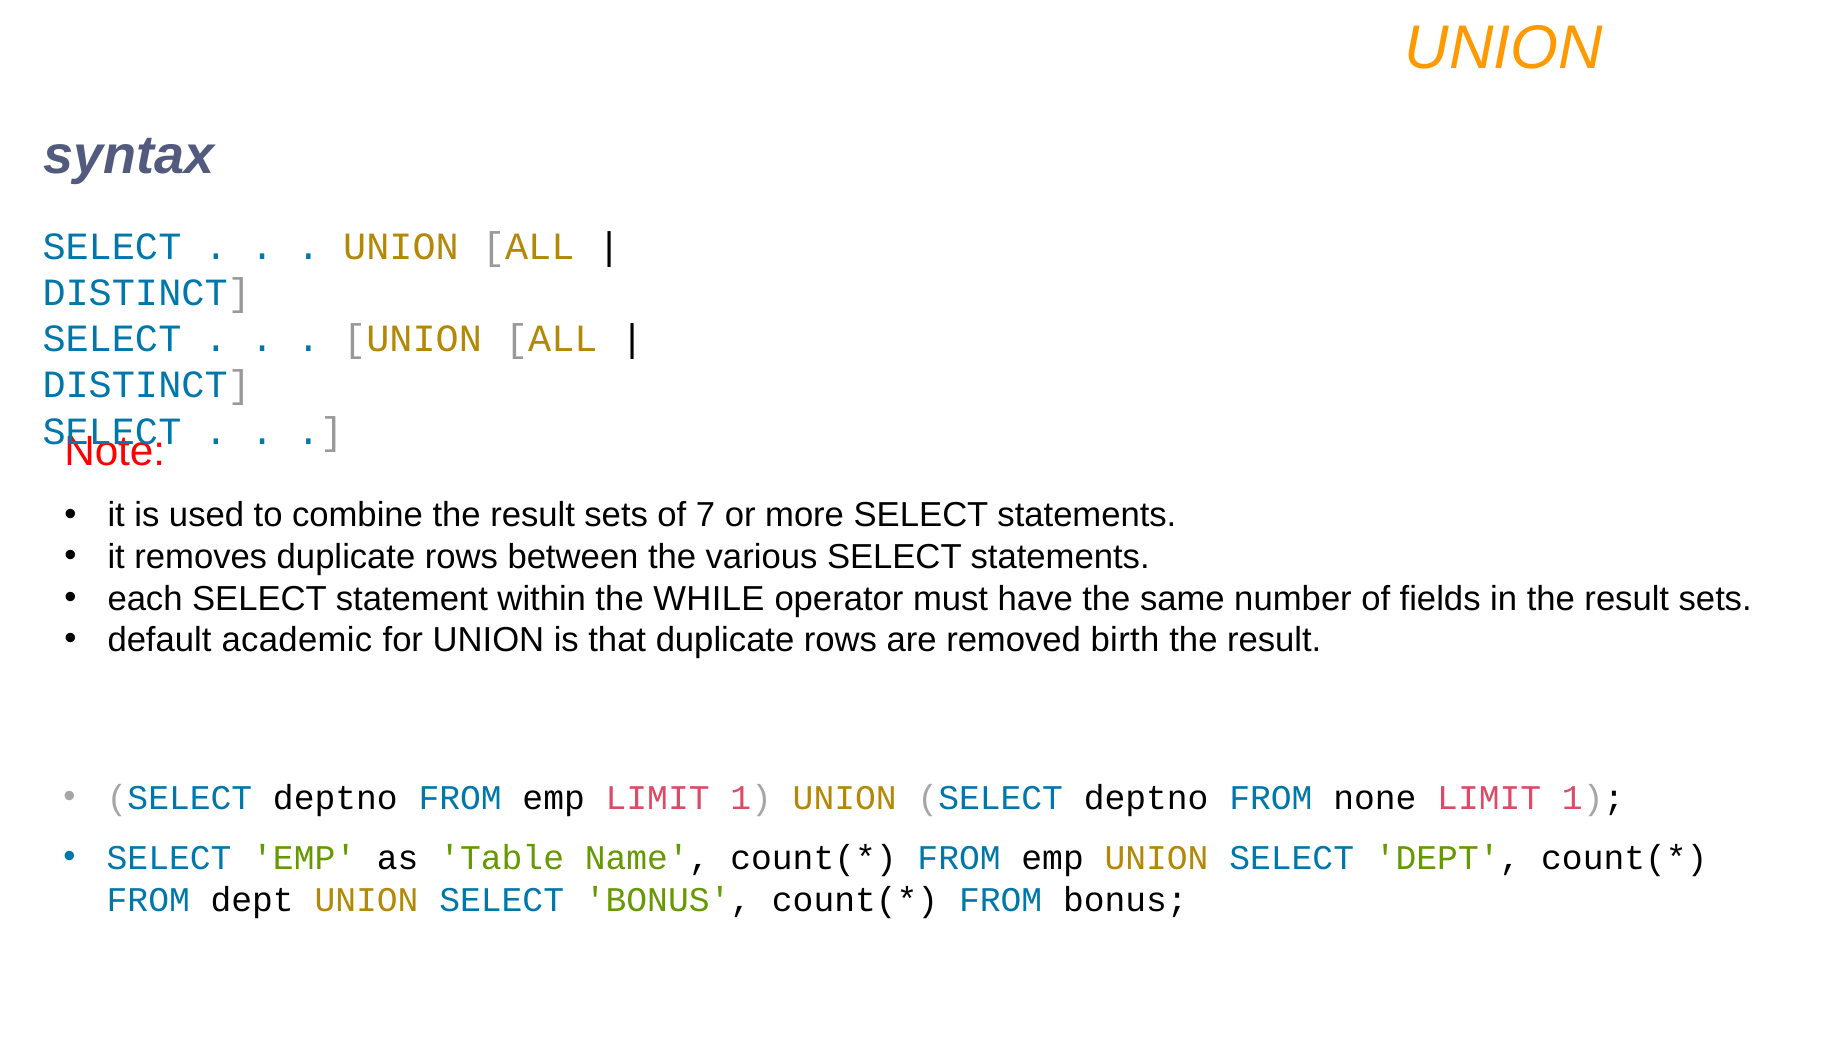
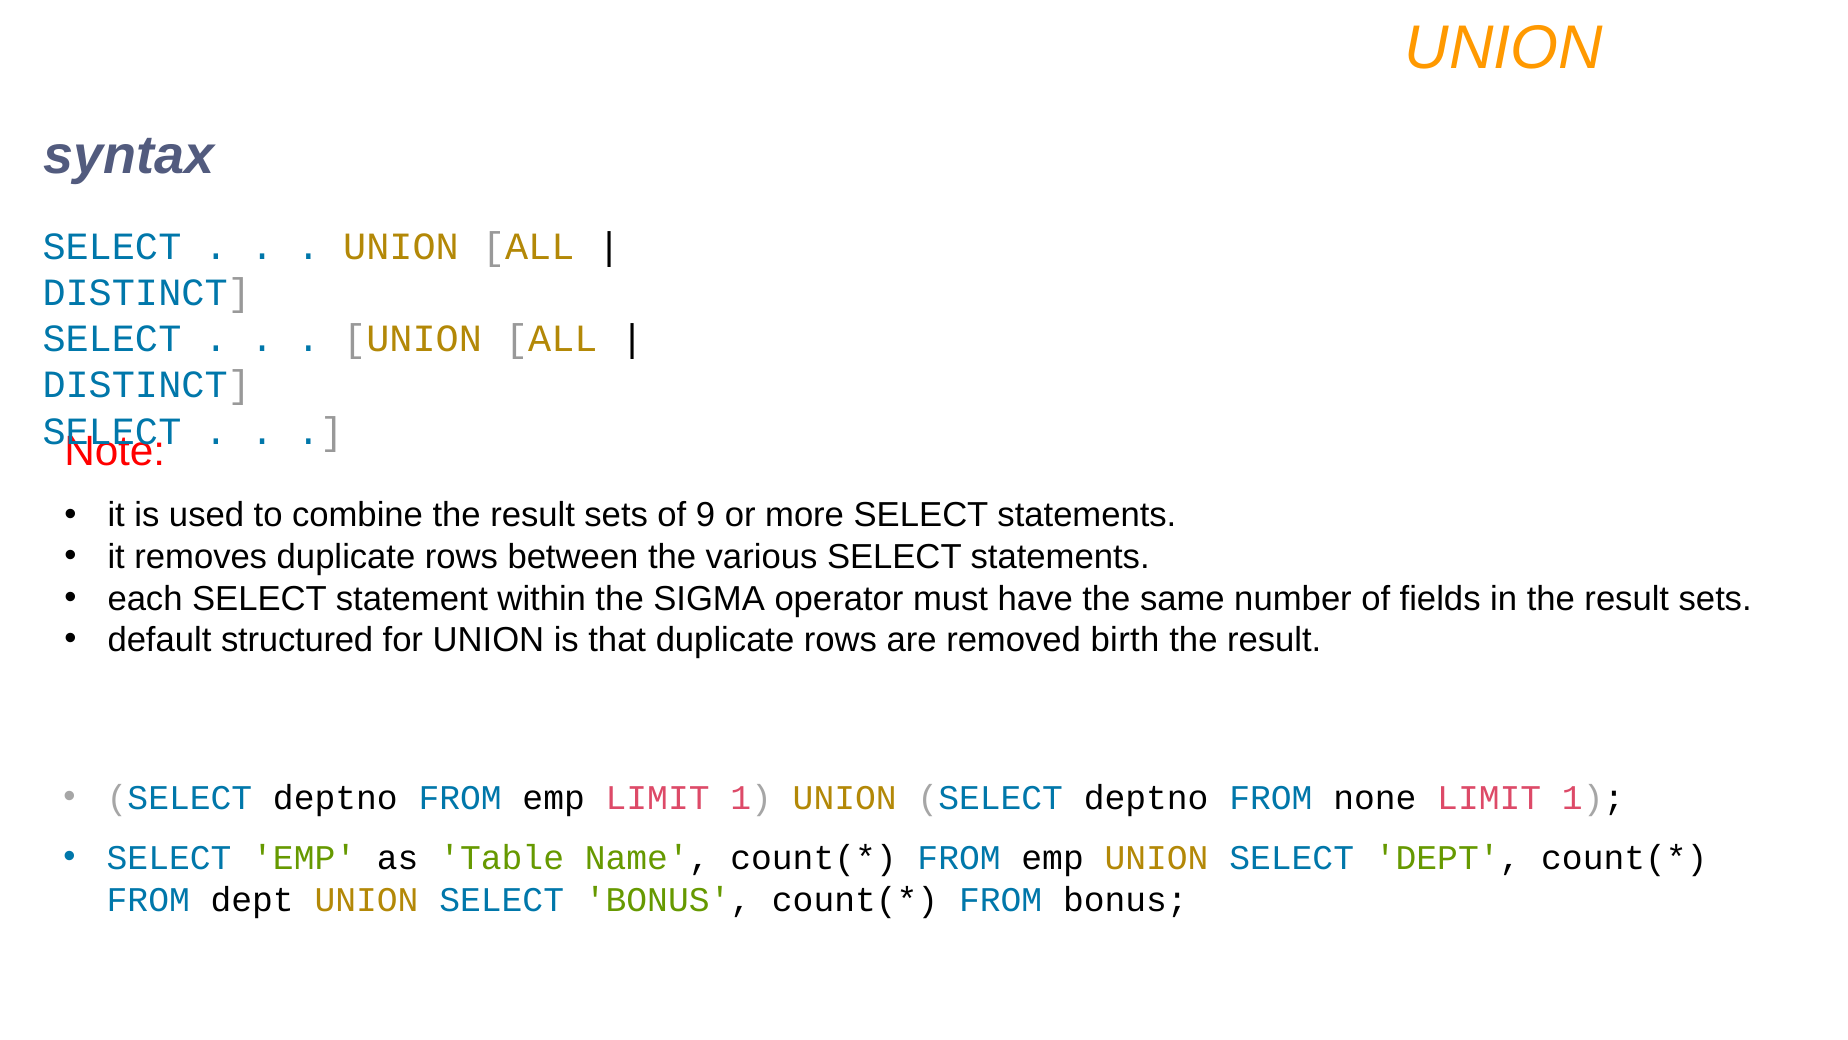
7: 7 -> 9 (706, 515)
WHILE: WHILE -> SIGMA (709, 598)
academic: academic -> structured (297, 640)
